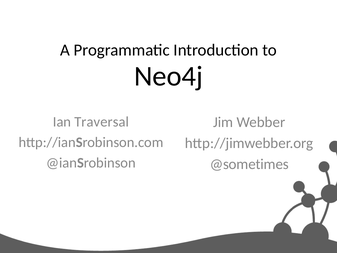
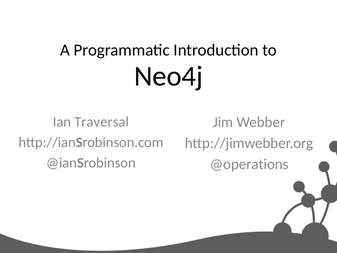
@sometimes: @sometimes -> @operations (249, 164)
